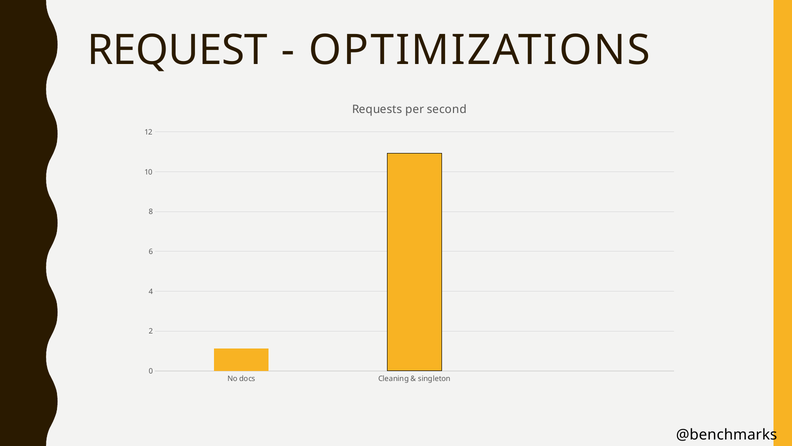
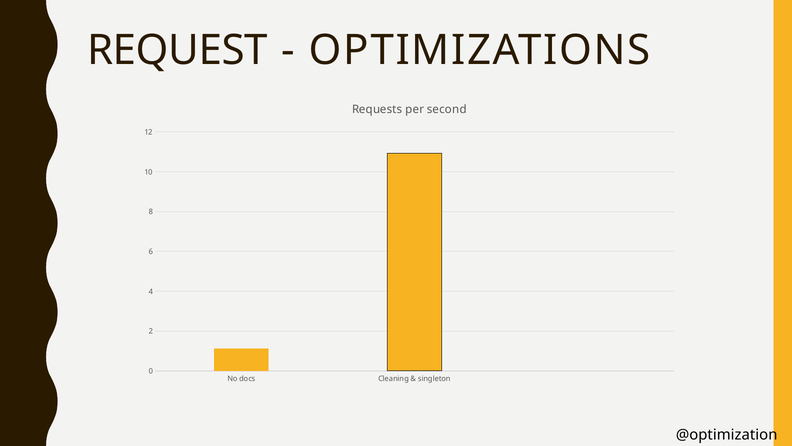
@benchmarks: @benchmarks -> @optimization (727, 434)
